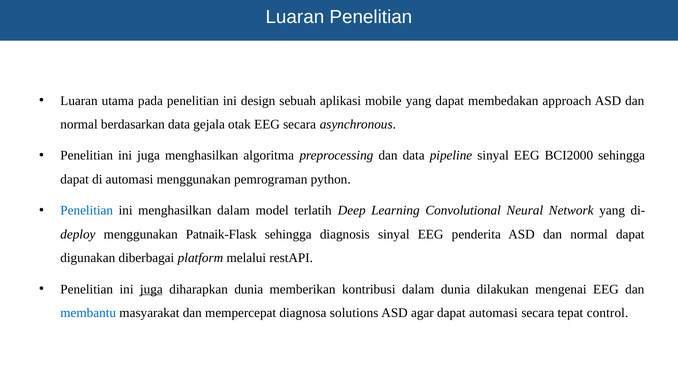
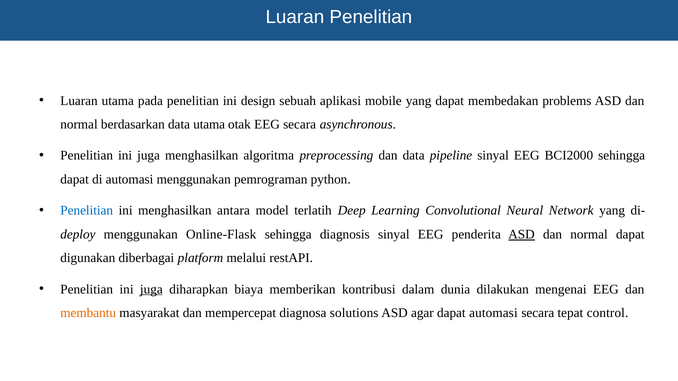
approach: approach -> problems (567, 101)
data gejala: gejala -> utama (209, 125)
menghasilkan dalam: dalam -> antara (234, 211)
Patnaik-Flask: Patnaik-Flask -> Online-Flask (221, 234)
ASD underline: none -> present (522, 234)
diharapkan dunia: dunia -> biaya (249, 289)
membantu colour: blue -> orange (88, 313)
